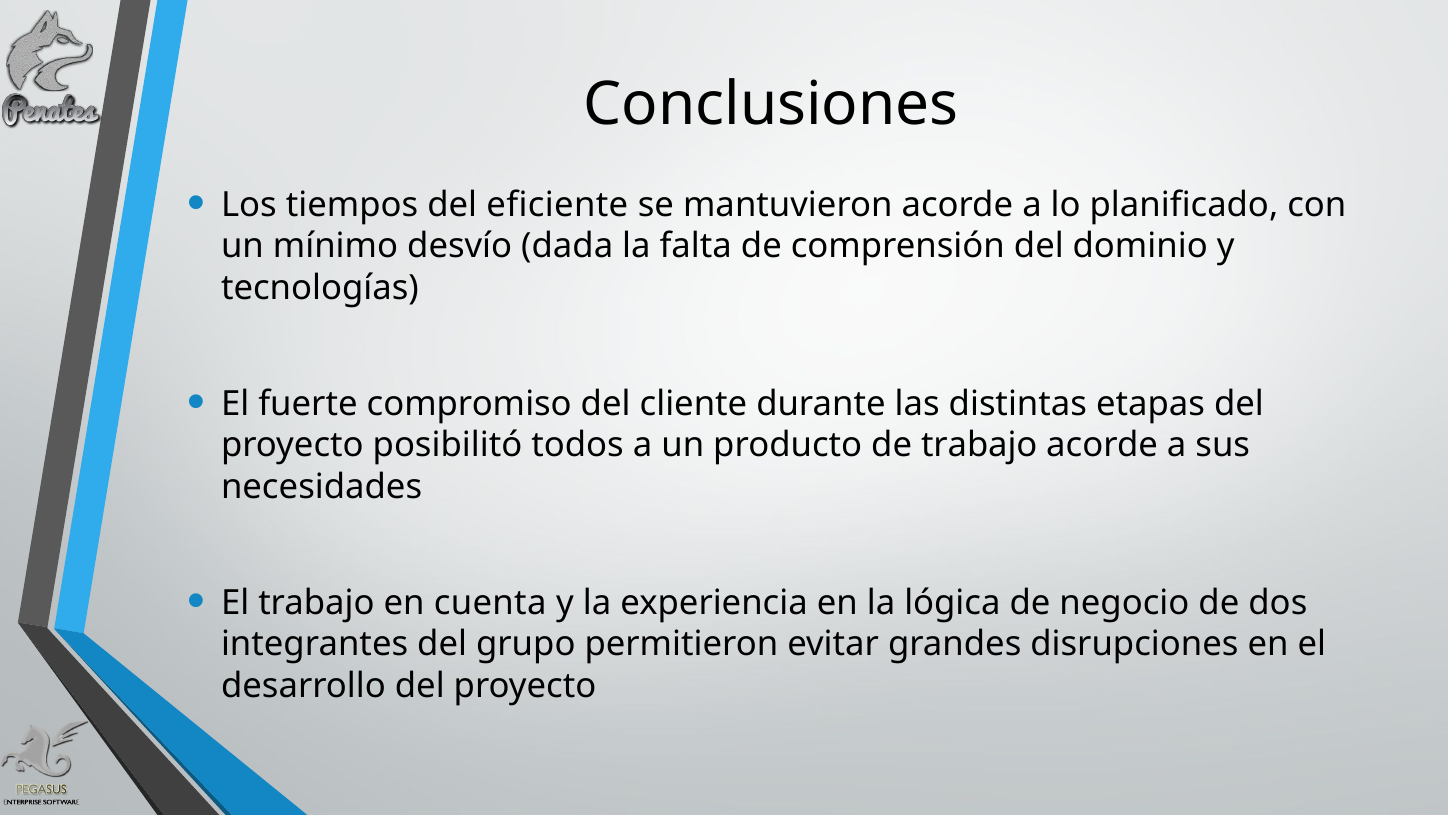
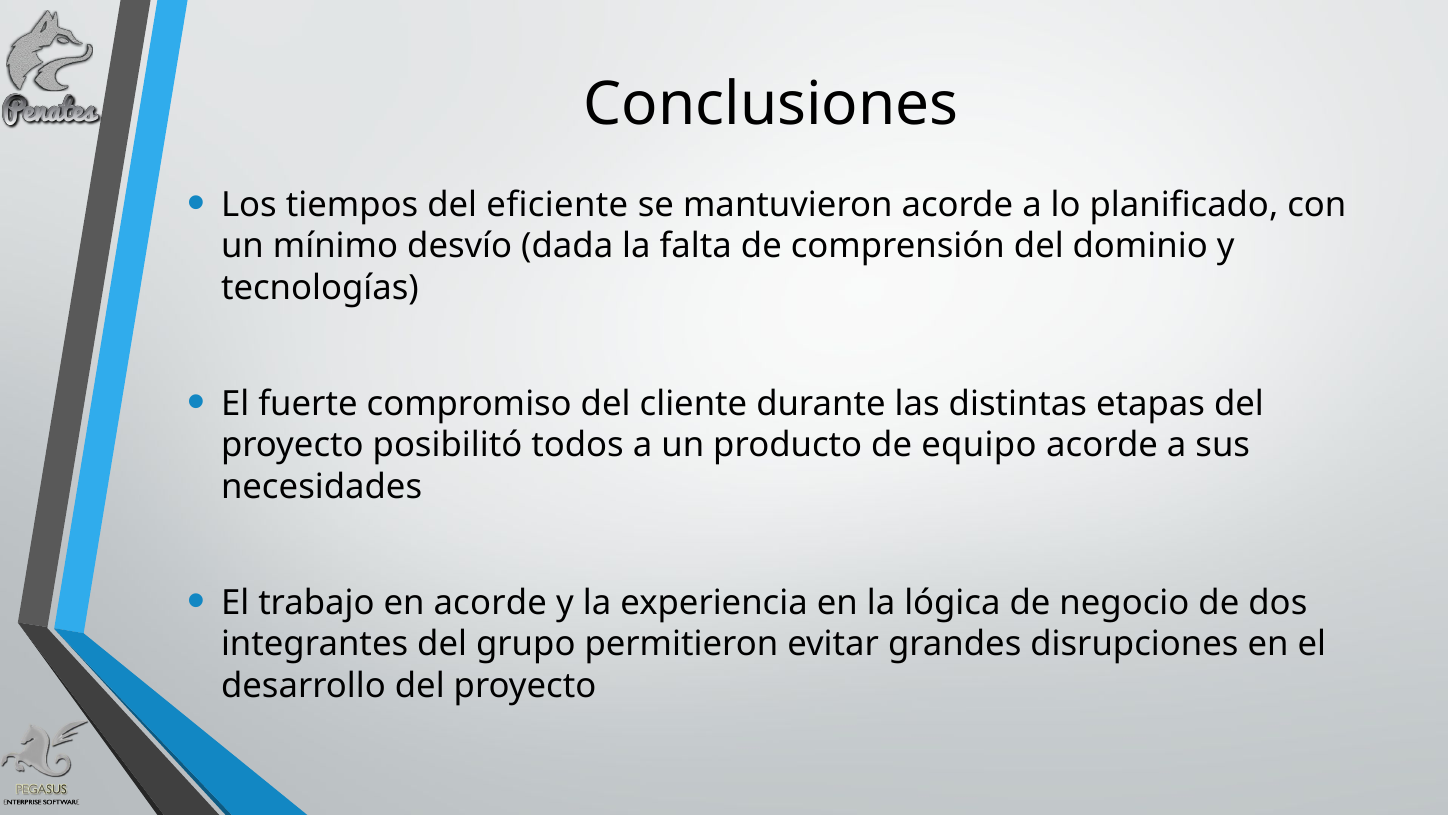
de trabajo: trabajo -> equipo (979, 445)
en cuenta: cuenta -> acorde (490, 602)
